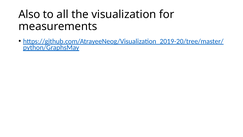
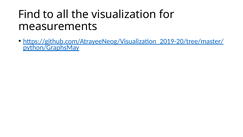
Also: Also -> Find (29, 14)
